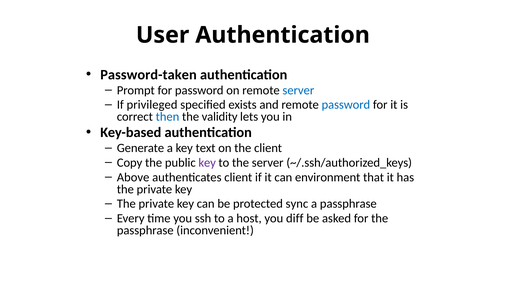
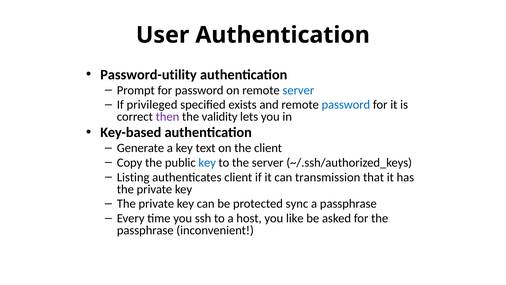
Password-taken: Password-taken -> Password-utility (149, 75)
then colour: blue -> purple (168, 117)
key colour: purple -> blue (207, 162)
Above: Above -> Listing (133, 177)
environment: environment -> transmission (328, 177)
diff: diff -> like (295, 218)
